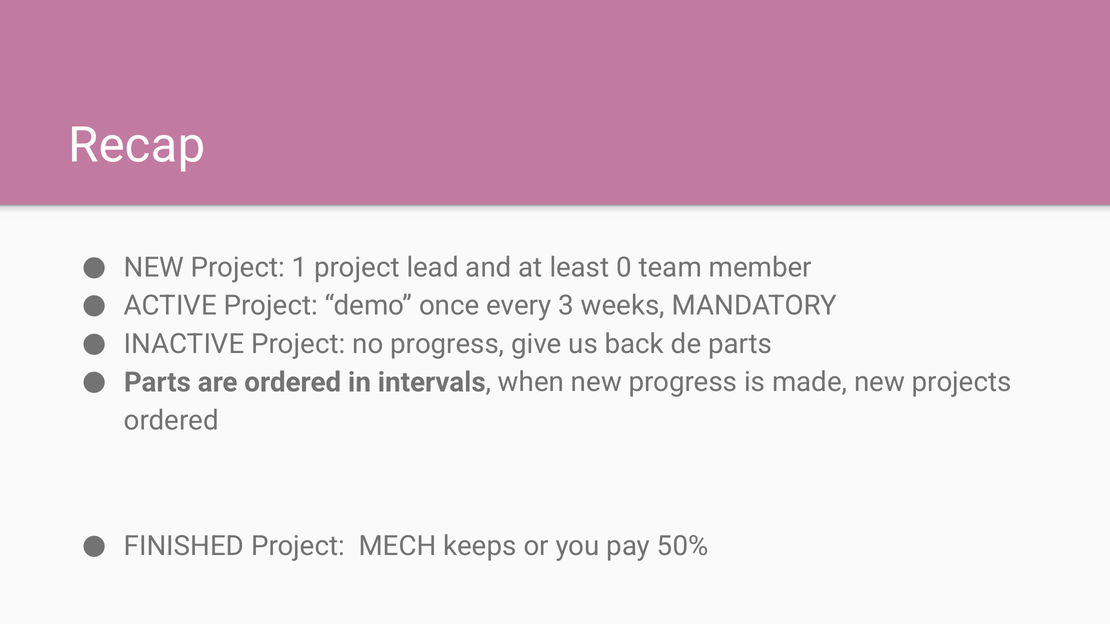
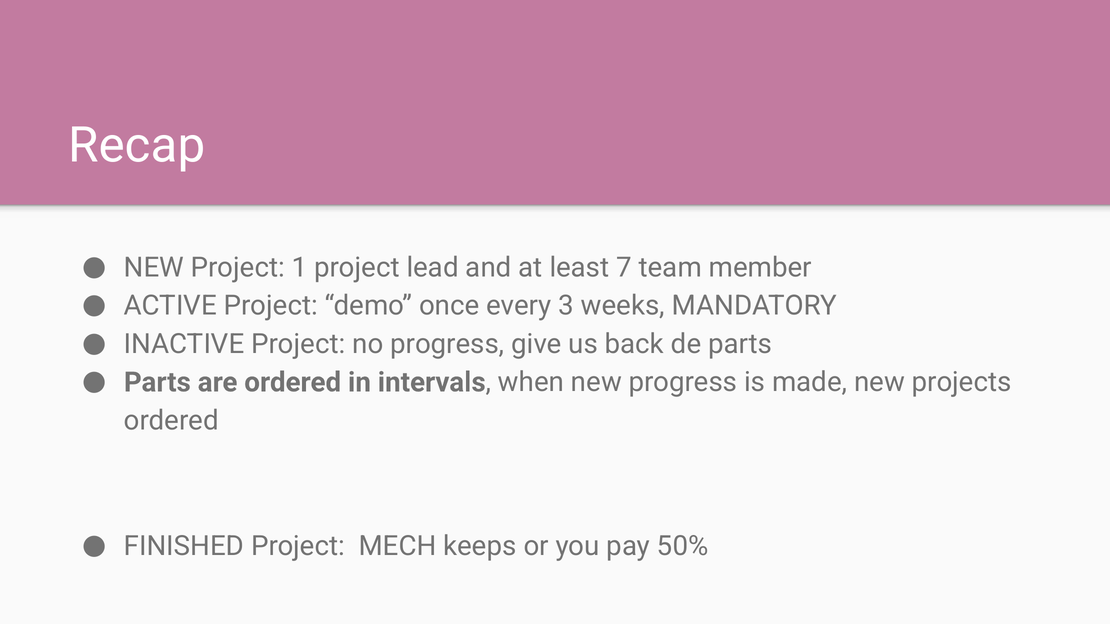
0: 0 -> 7 (624, 268)
